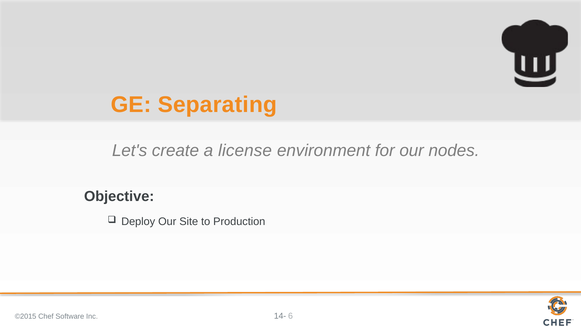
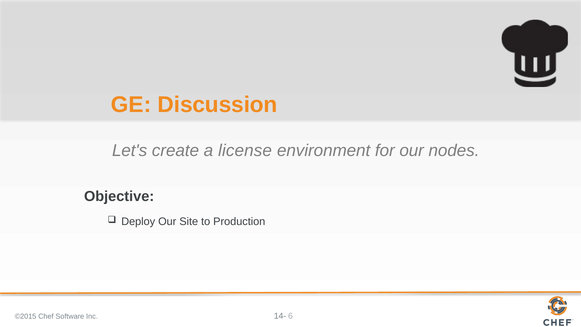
Separating: Separating -> Discussion (217, 105)
